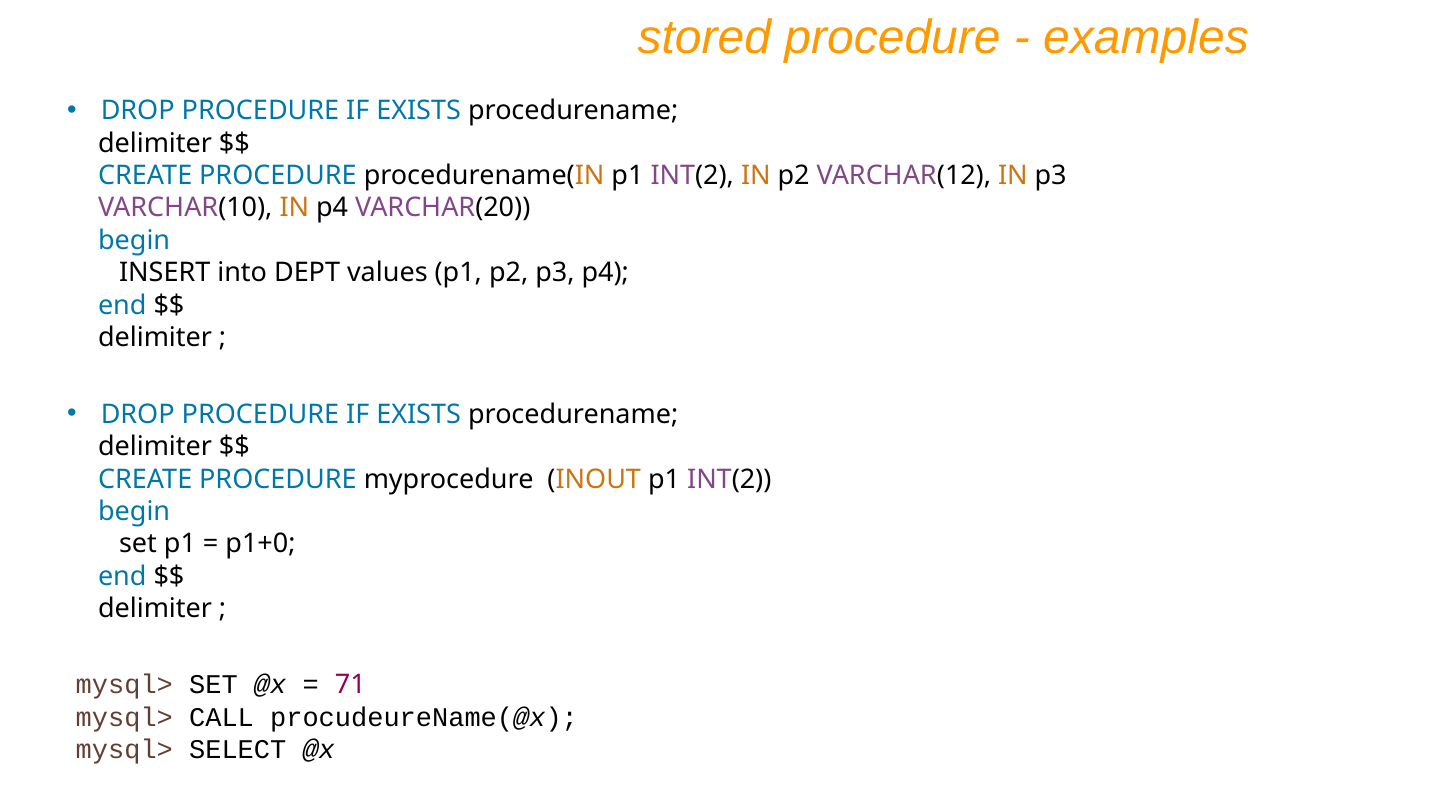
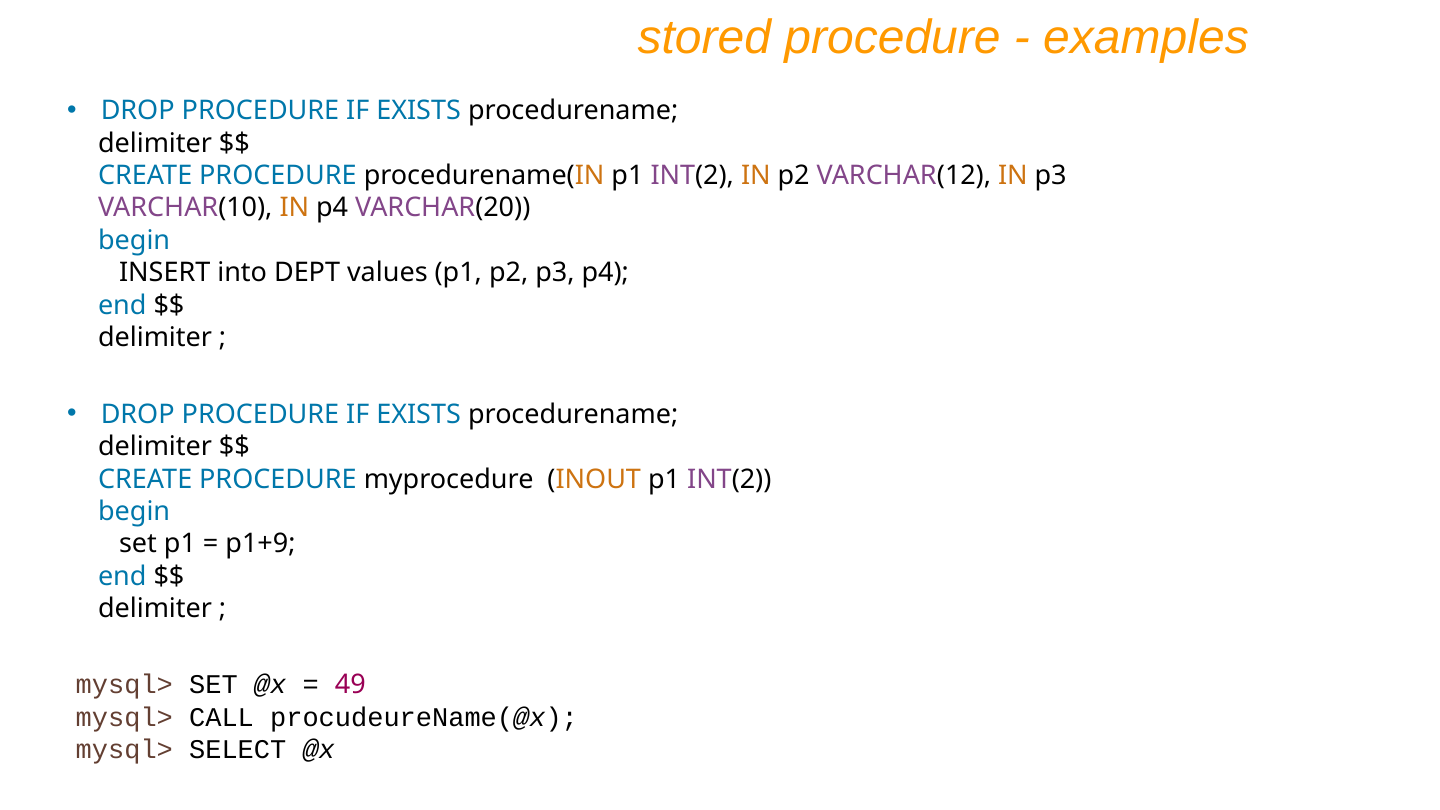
p1+0: p1+0 -> p1+9 (261, 544)
71: 71 -> 49 (350, 685)
